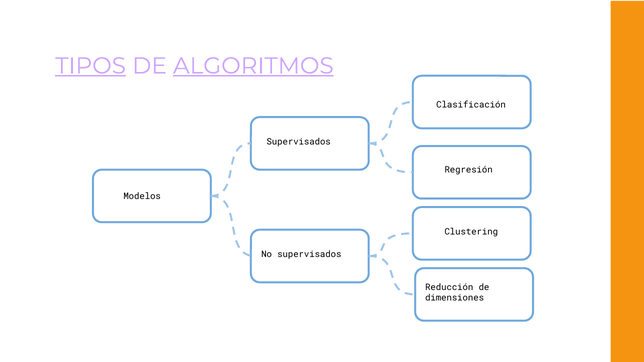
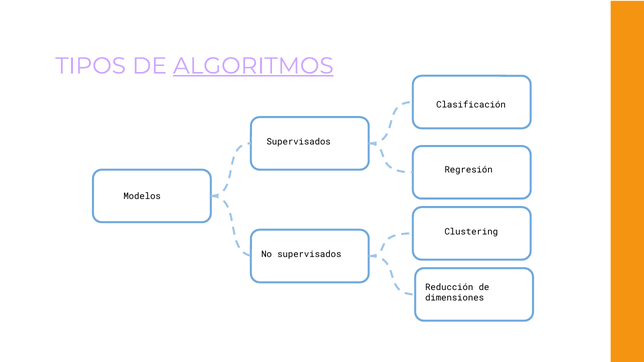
TIPOS underline: present -> none (91, 66)
